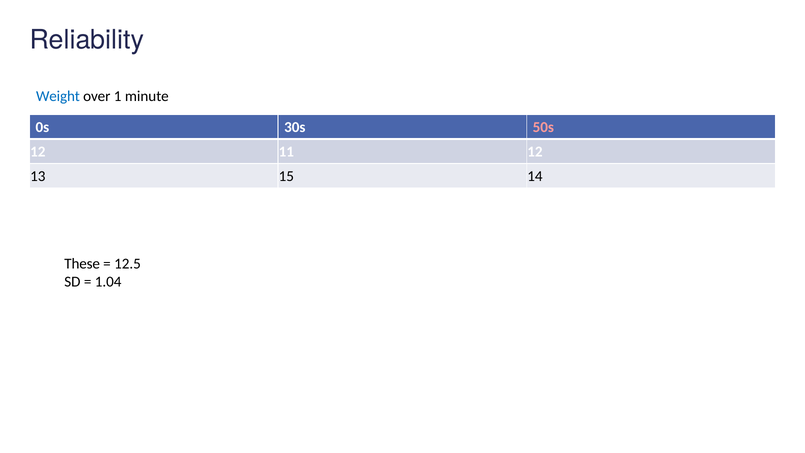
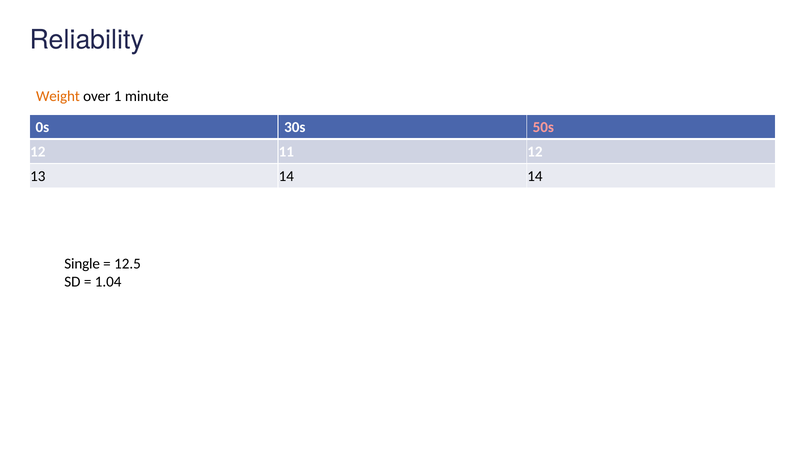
Weight colour: blue -> orange (58, 96)
13 15: 15 -> 14 (286, 176)
These: These -> Single (82, 264)
